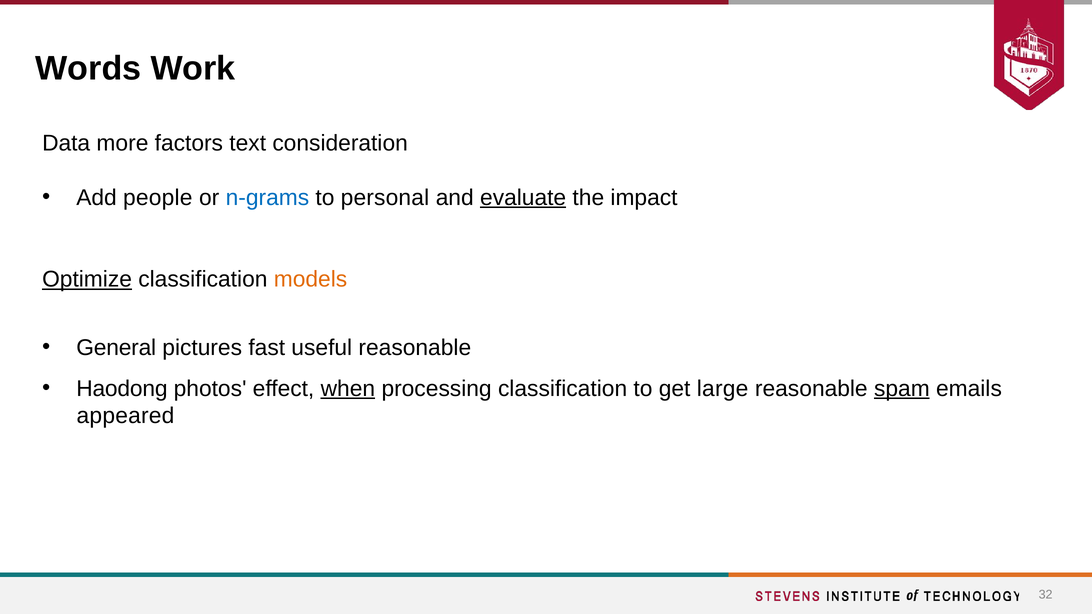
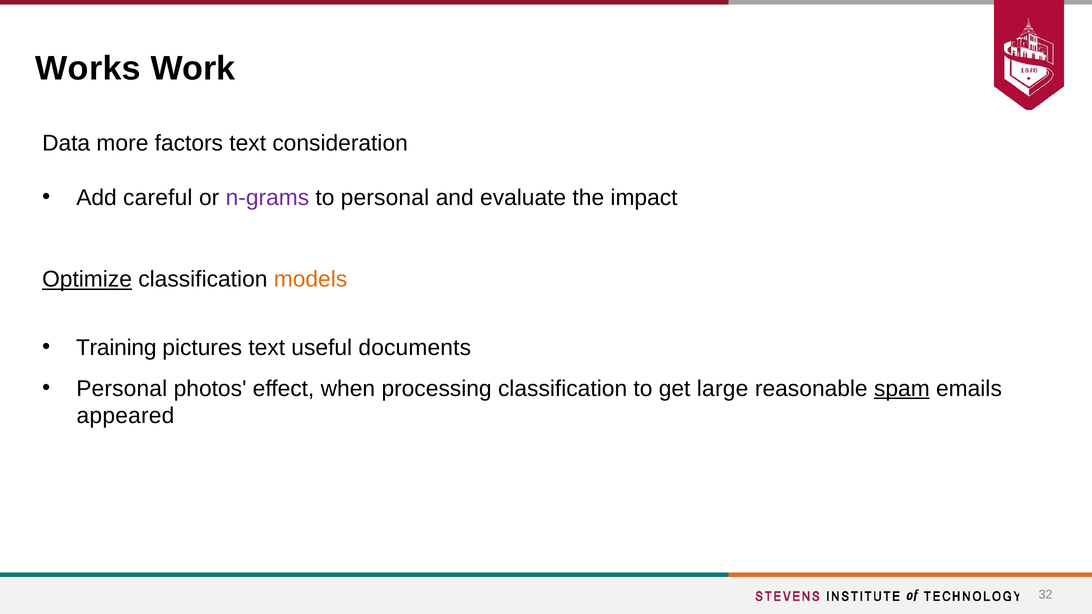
Words: Words -> Works (88, 69)
people: people -> careful (158, 198)
n-grams colour: blue -> purple (267, 198)
evaluate underline: present -> none (523, 198)
General: General -> Training (116, 348)
pictures fast: fast -> text (267, 348)
useful reasonable: reasonable -> documents (415, 348)
Haodong: Haodong -> Personal (122, 389)
when underline: present -> none (348, 389)
